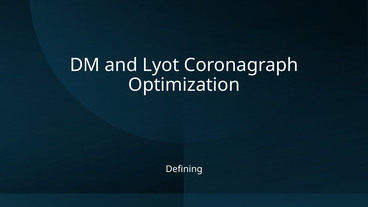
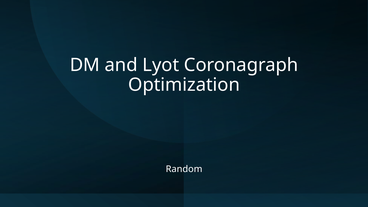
Defining: Defining -> Random (184, 169)
